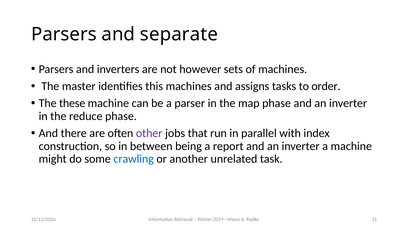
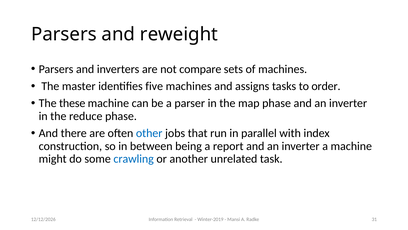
separate: separate -> reweight (179, 34)
however: however -> compare (200, 69)
this: this -> five (154, 86)
other colour: purple -> blue (149, 133)
